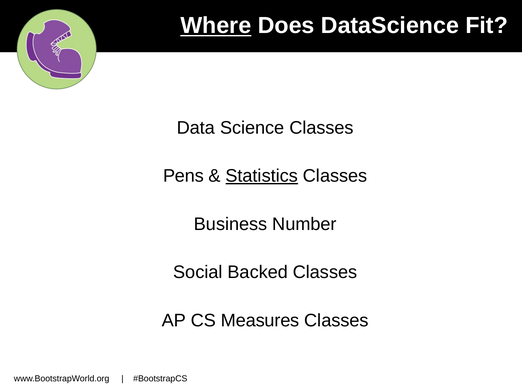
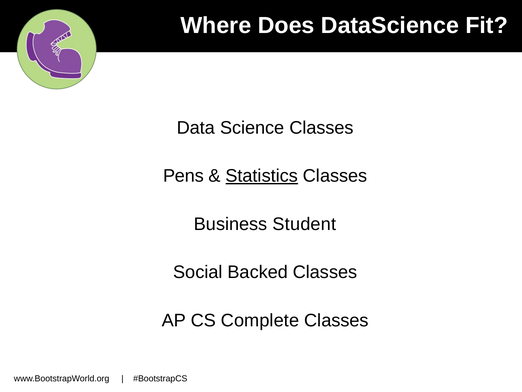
Where underline: present -> none (216, 26)
Number: Number -> Student (304, 224)
Measures: Measures -> Complete (260, 320)
